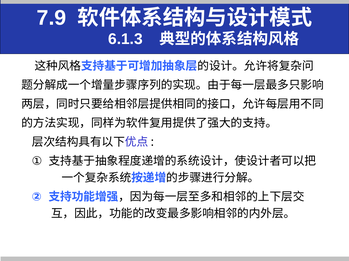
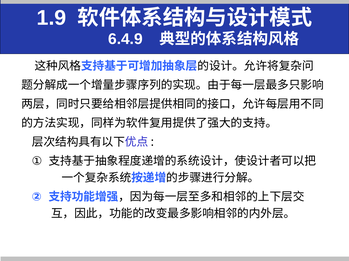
7.9: 7.9 -> 1.9 (52, 18)
6.1.3: 6.1.3 -> 6.4.9 (125, 39)
